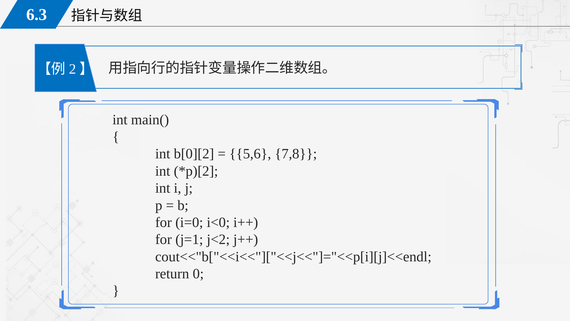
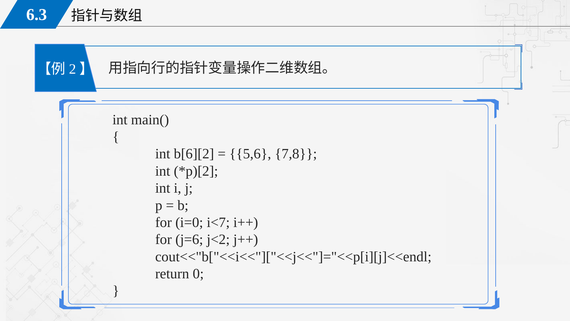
b[0][2: b[0][2 -> b[6][2 (194, 154)
i<0: i<0 -> i<7 (218, 222)
j=1: j=1 -> j=6 (189, 239)
